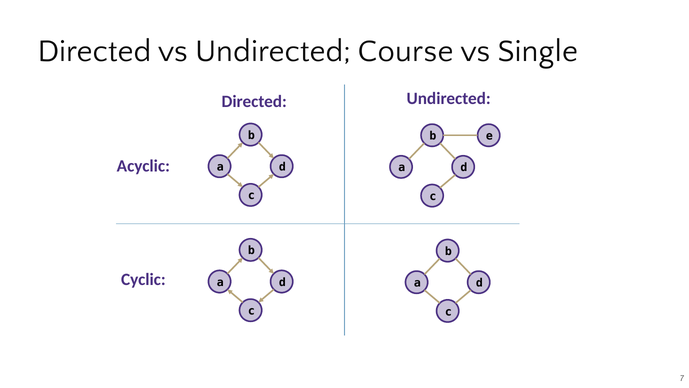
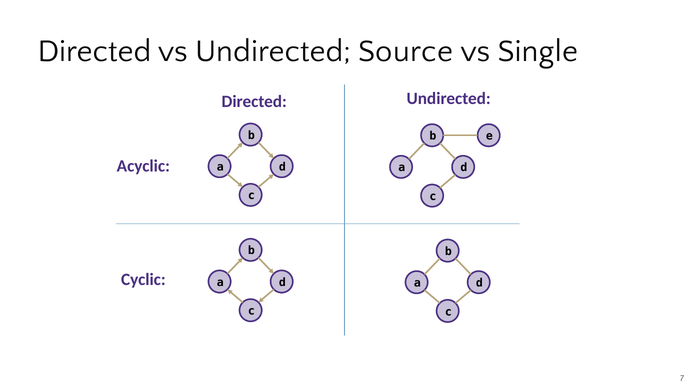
Course: Course -> Source (406, 51)
